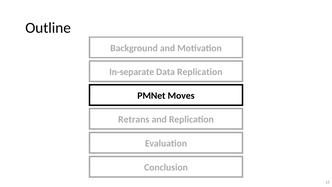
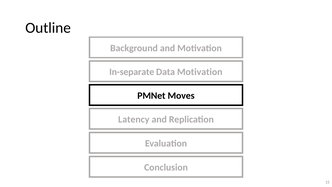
Data Replication: Replication -> Motivation (200, 72)
Retrans: Retrans -> Latency (134, 119)
